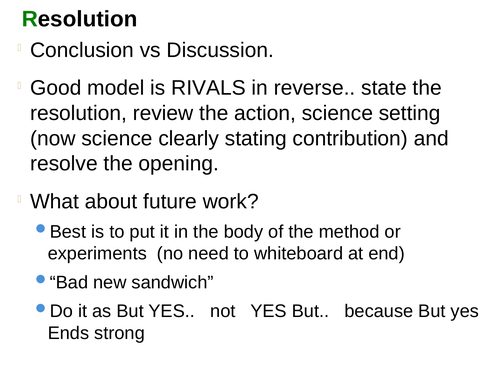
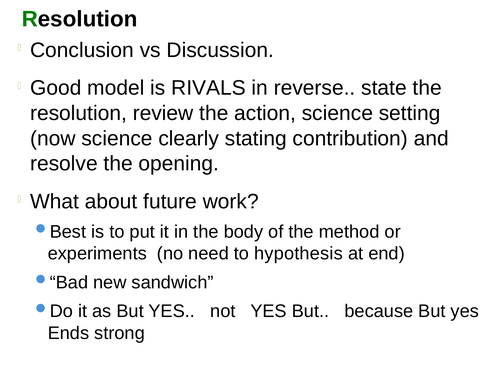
whiteboard: whiteboard -> hypothesis (299, 254)
